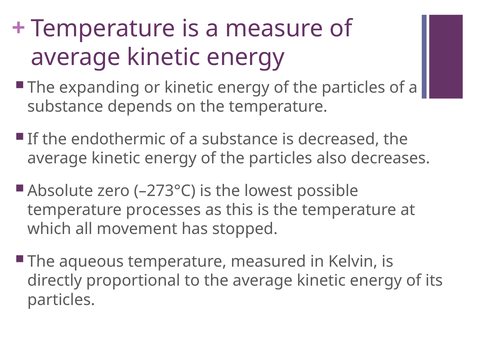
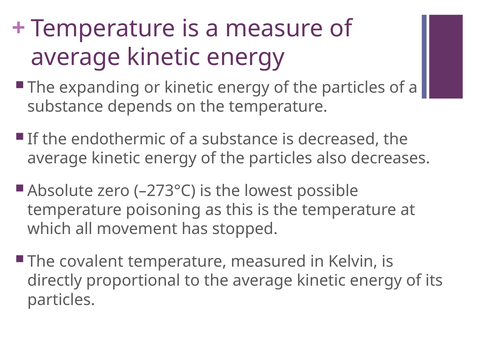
processes: processes -> poisoning (163, 210)
aqueous: aqueous -> covalent (91, 261)
